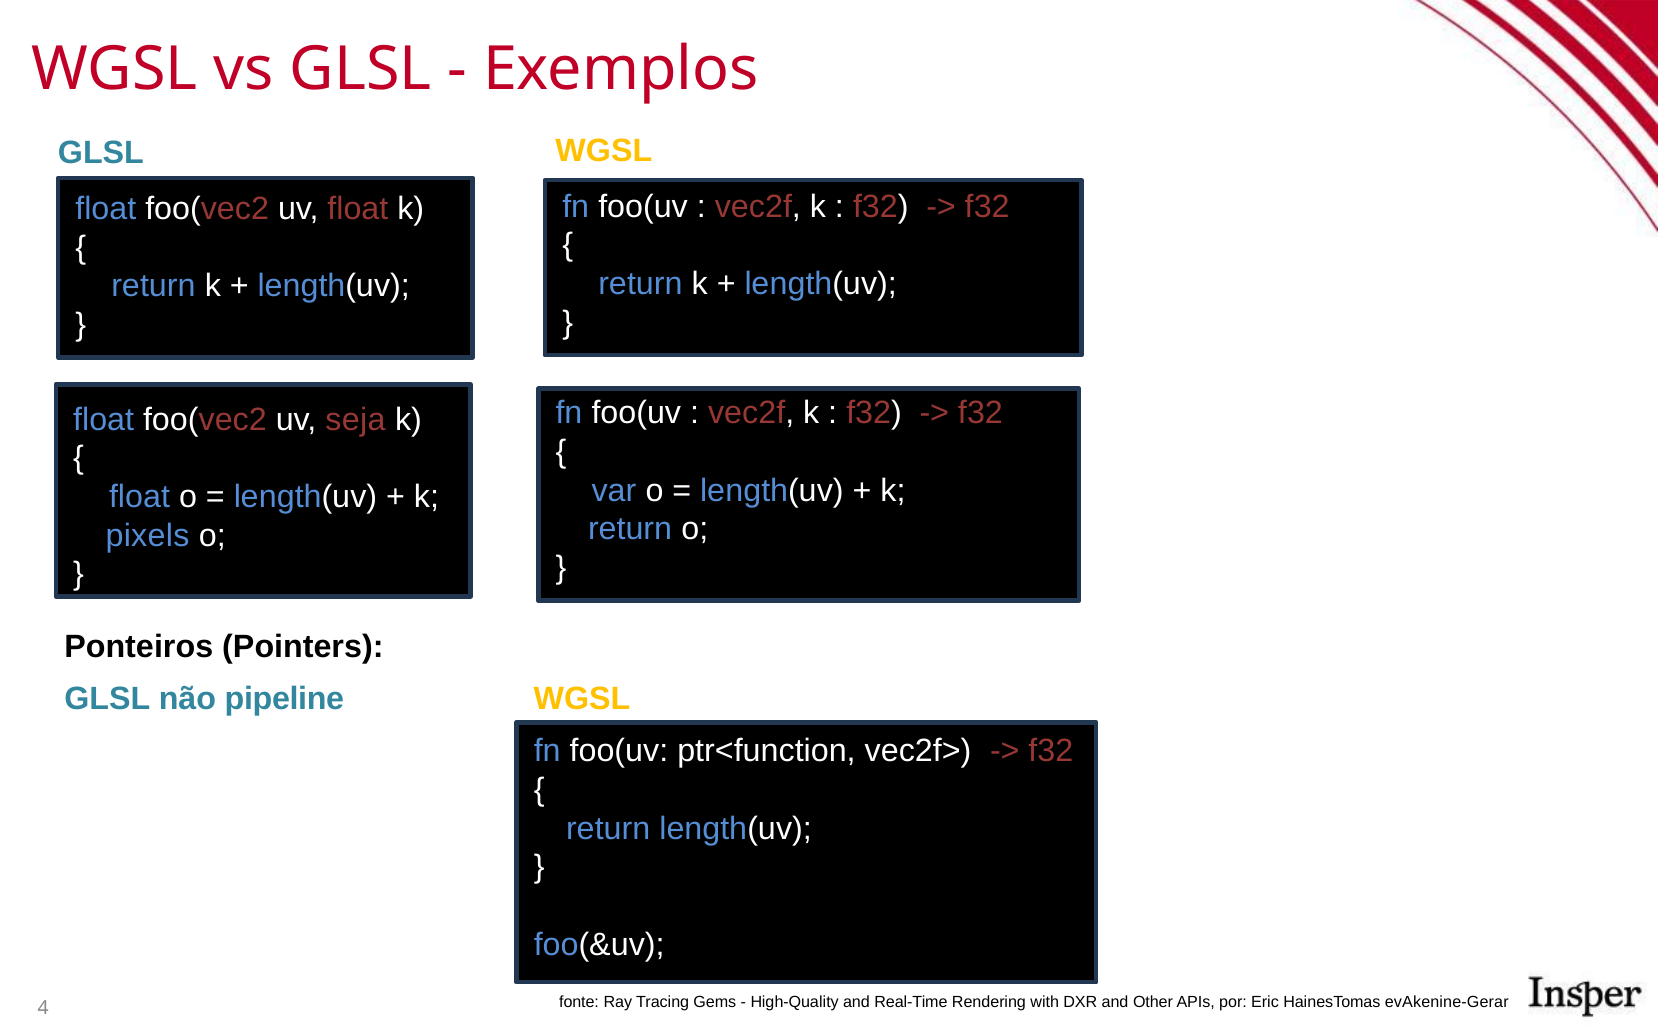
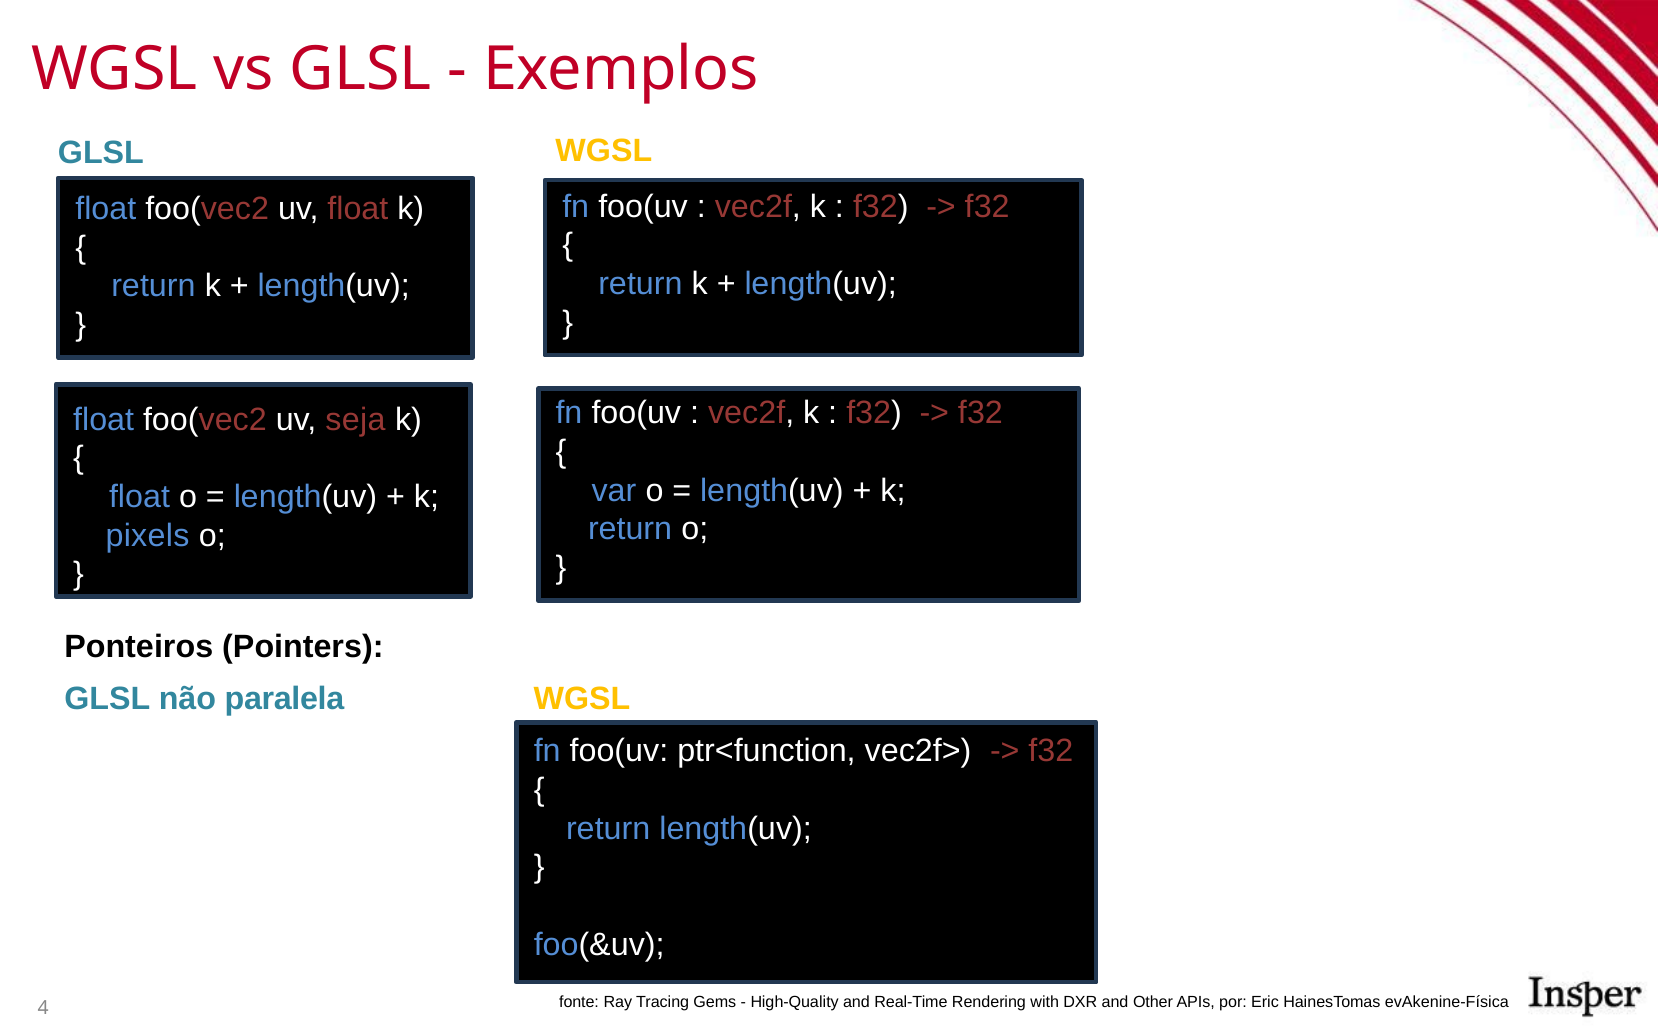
pipeline: pipeline -> paralela (284, 699)
evAkenine-Gerar: evAkenine-Gerar -> evAkenine-Física (1447, 1003)
